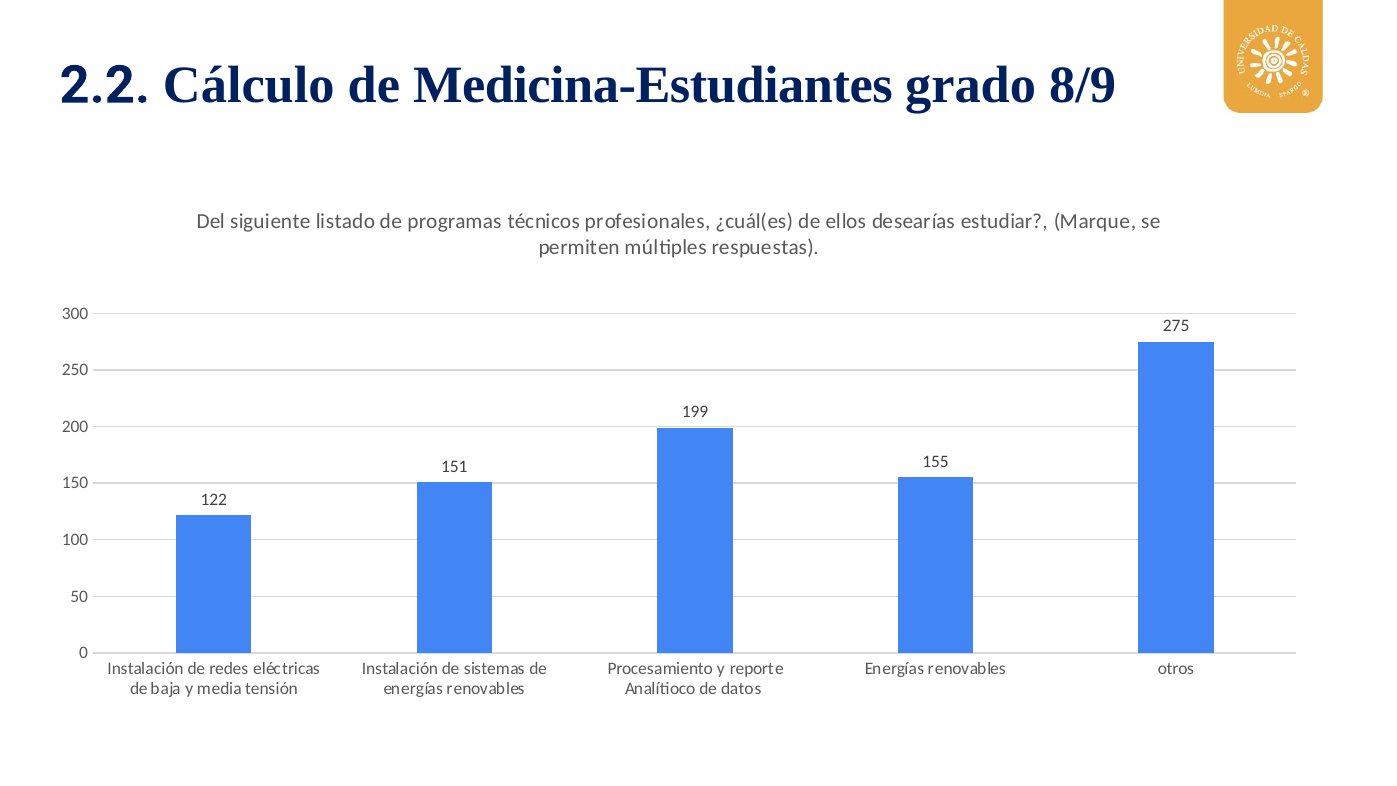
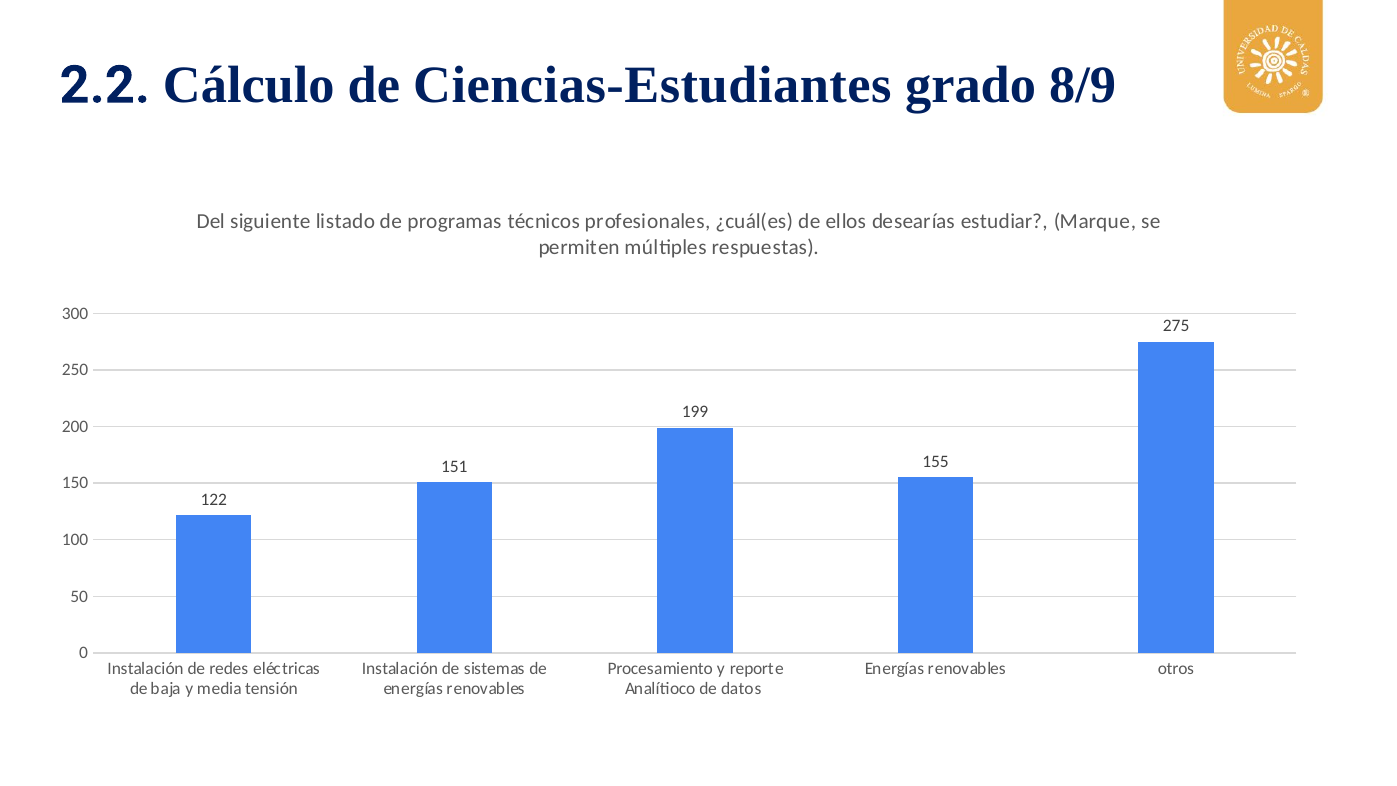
Medicina-Estudiantes: Medicina-Estudiantes -> Ciencias-Estudiantes (652, 85)
